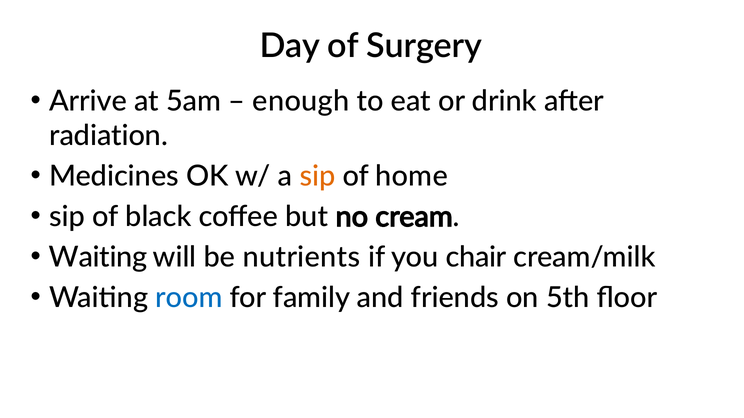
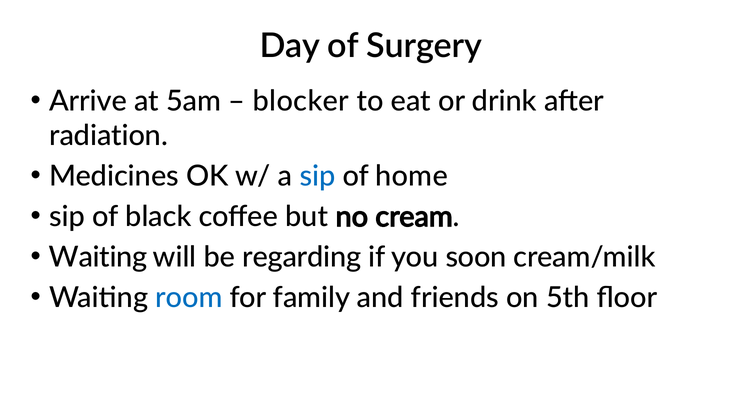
enough: enough -> blocker (301, 101)
sip colour: orange -> blue (318, 177)
nutrients: nutrients -> regarding (302, 258)
chair: chair -> soon (476, 258)
